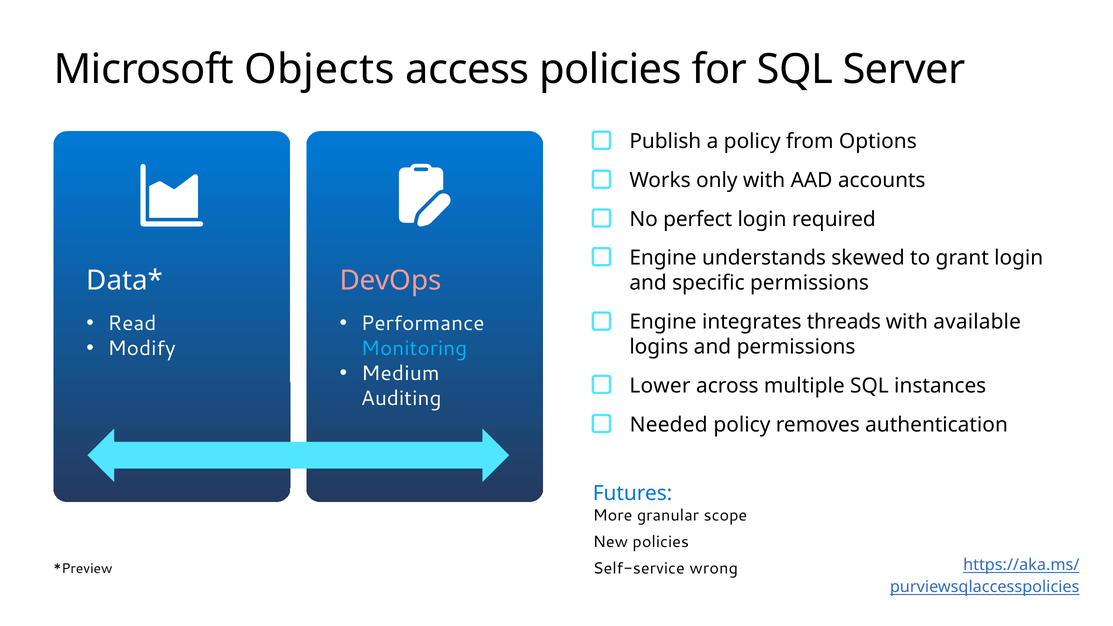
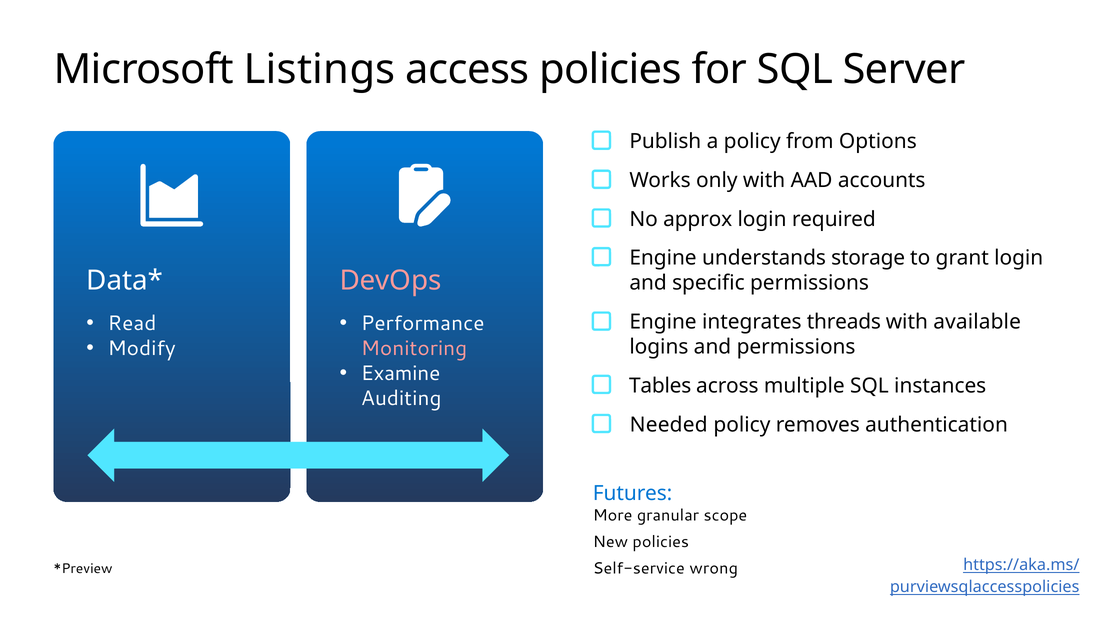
Objects: Objects -> Listings (320, 70)
perfect: perfect -> approx (698, 219)
skewed: skewed -> storage (868, 258)
Monitoring colour: light blue -> pink (414, 349)
Medium: Medium -> Examine (401, 374)
Lower: Lower -> Tables (660, 386)
